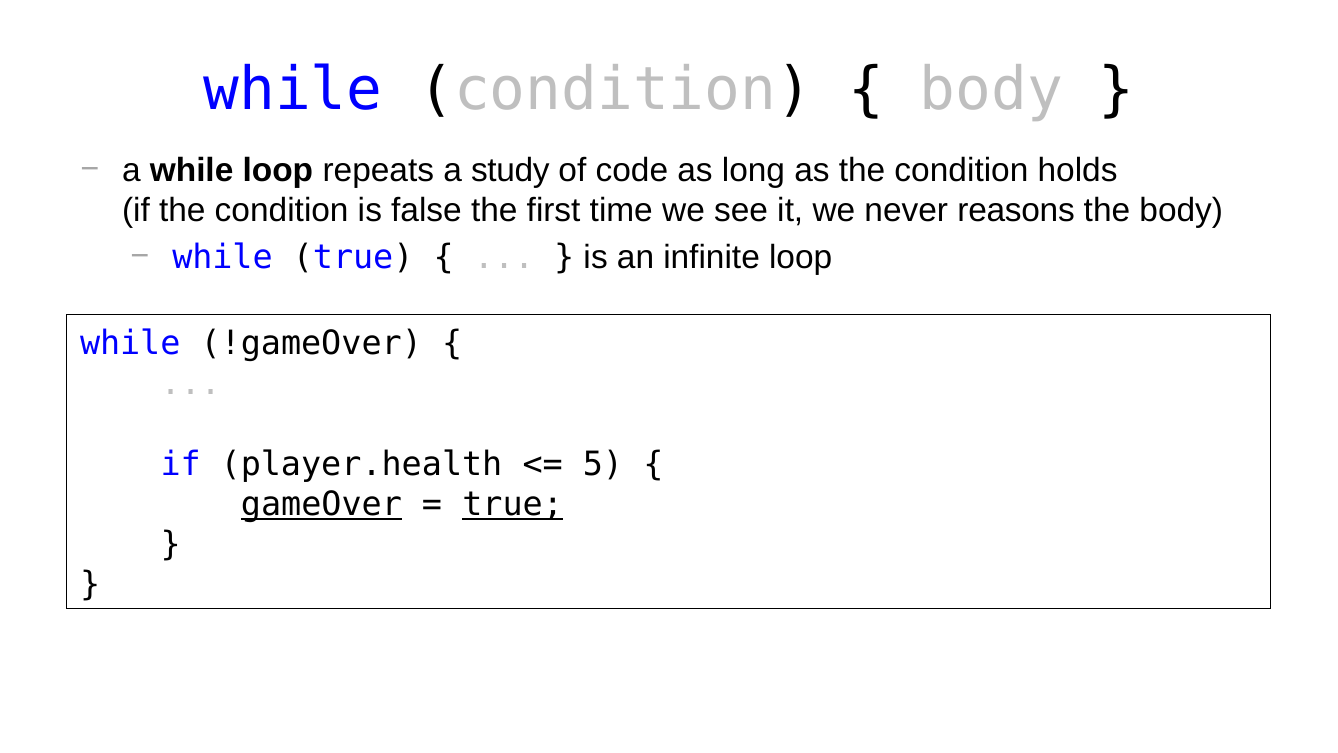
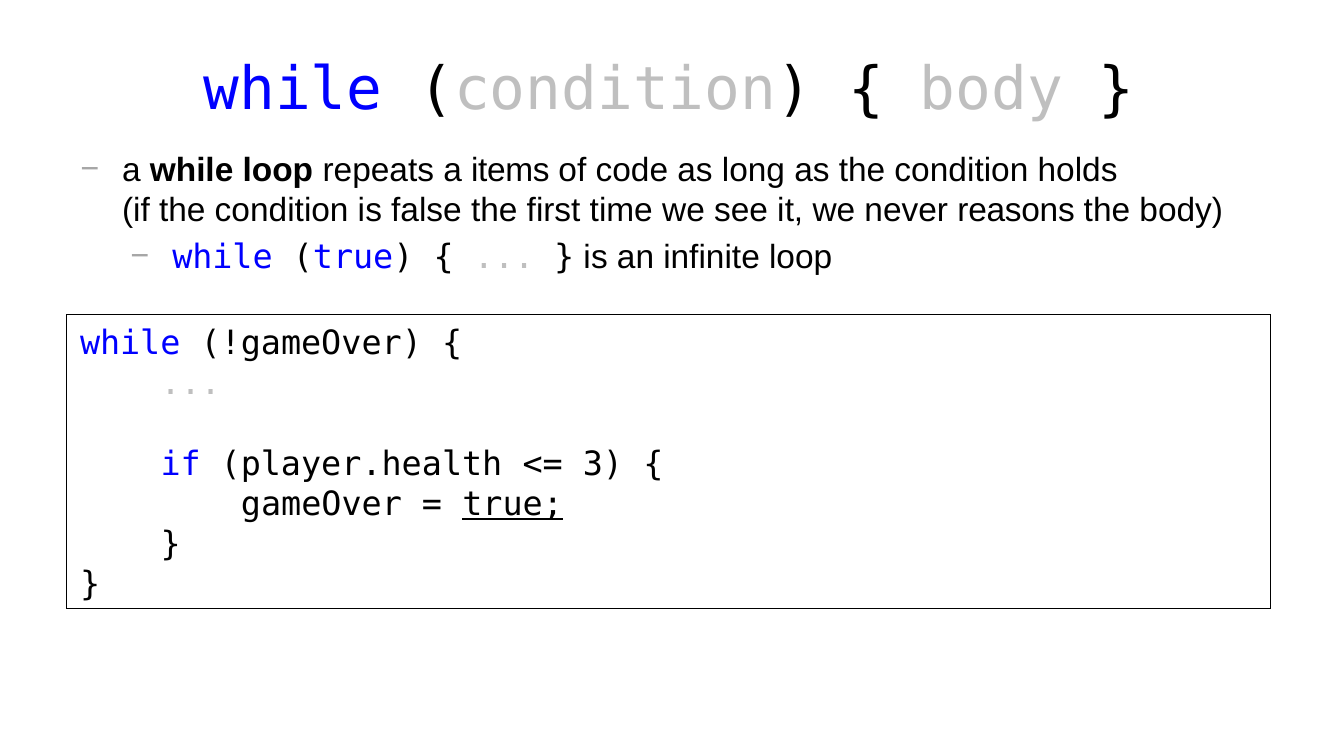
study: study -> items (510, 170)
5: 5 -> 3 (603, 464)
gameOver underline: present -> none (321, 504)
